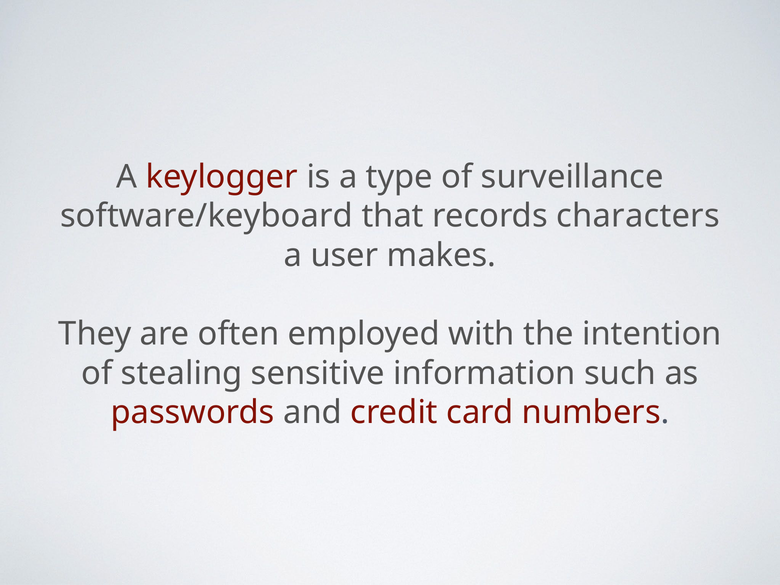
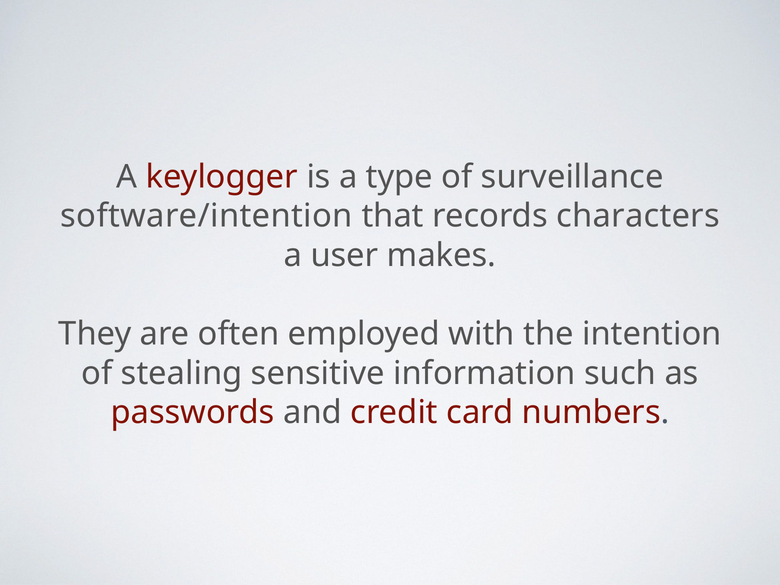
software/keyboard: software/keyboard -> software/intention (206, 216)
